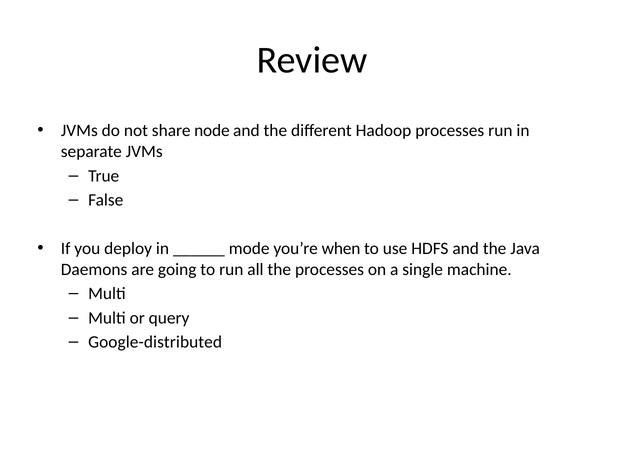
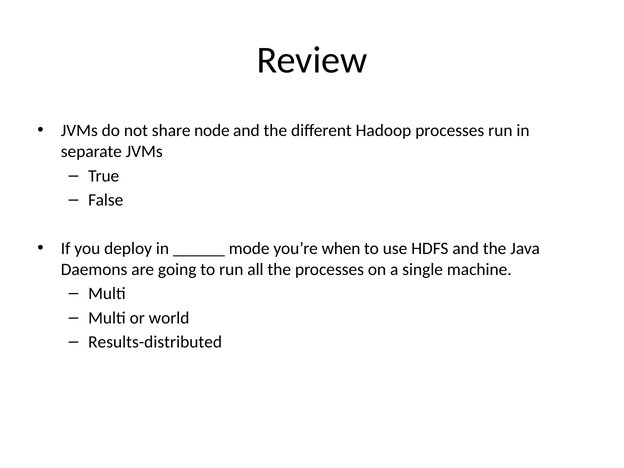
query: query -> world (169, 318)
Google-distributed: Google-distributed -> Results-distributed (155, 342)
